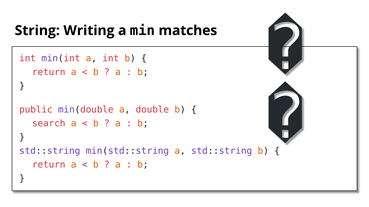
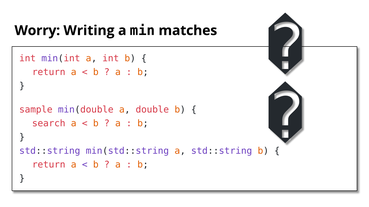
String: String -> Worry (37, 31)
public: public -> sample (36, 110)
